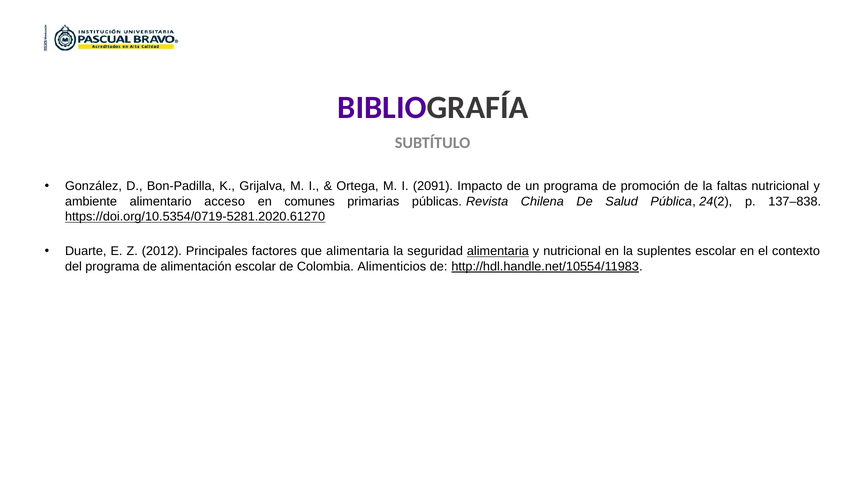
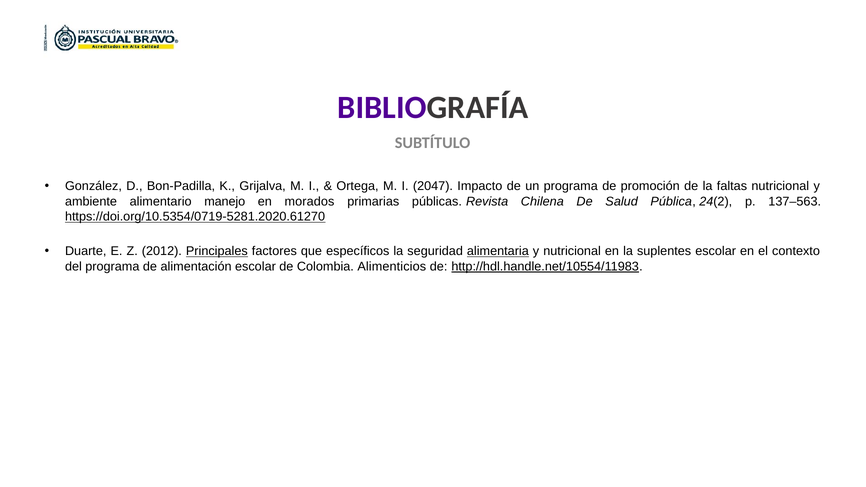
2091: 2091 -> 2047 (433, 186)
acceso: acceso -> manejo (225, 201)
comunes: comunes -> morados (309, 201)
137–838: 137–838 -> 137–563 (795, 201)
Principales underline: none -> present (217, 251)
que alimentaria: alimentaria -> especíﬁcos (358, 251)
